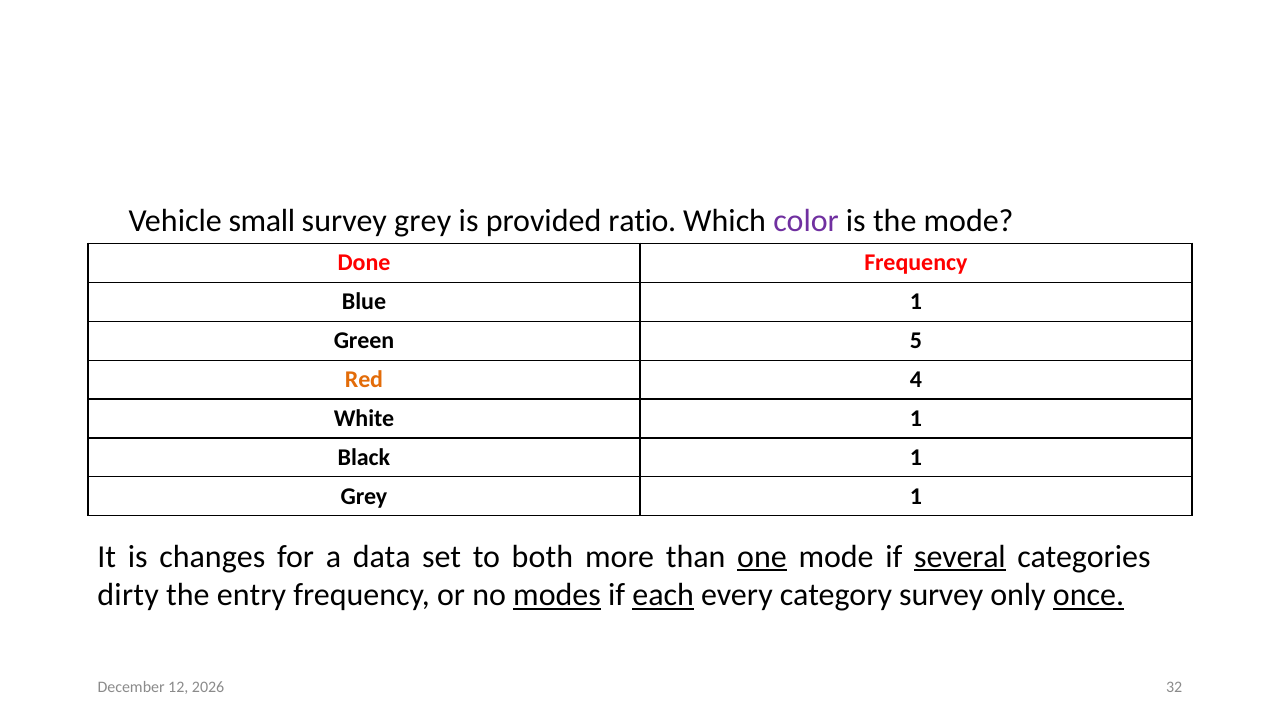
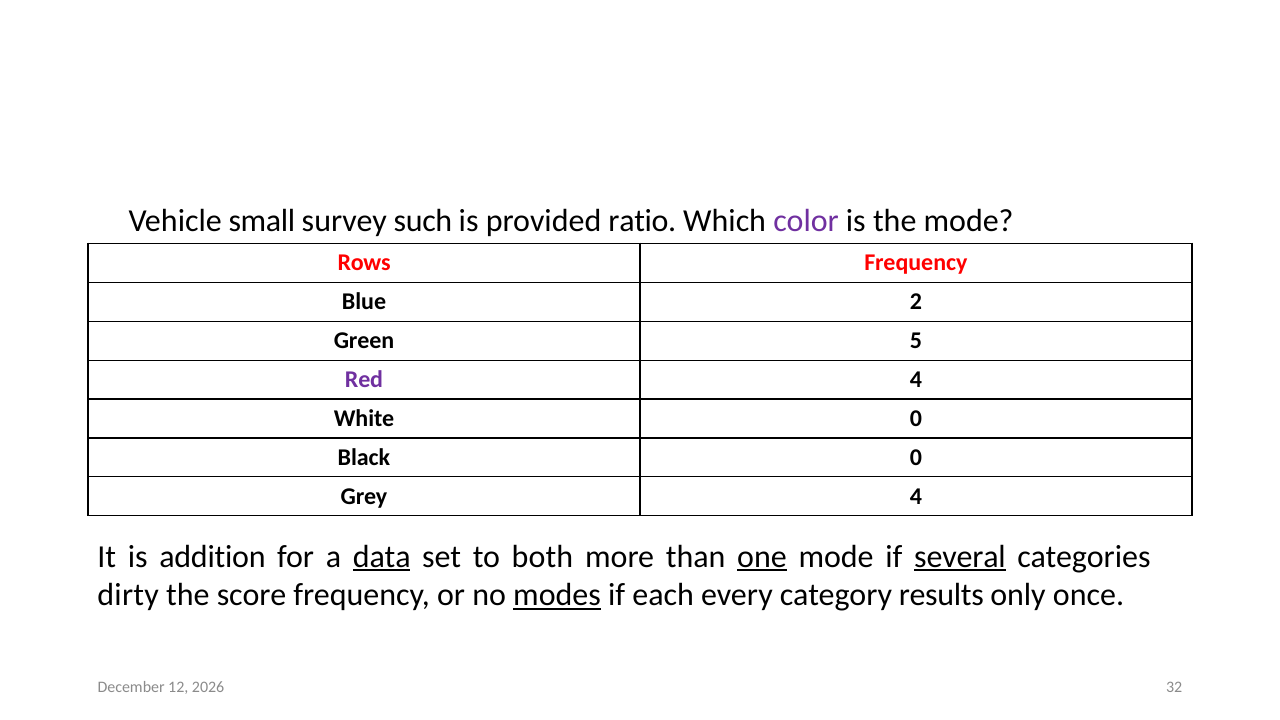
survey grey: grey -> such (423, 221)
Done: Done -> Rows (364, 263)
Blue 1: 1 -> 2 (916, 302)
Red colour: orange -> purple (364, 380)
White 1: 1 -> 0 (916, 419)
Black 1: 1 -> 0 (916, 458)
Grey 1: 1 -> 4 (916, 497)
changes: changes -> addition (212, 556)
data underline: none -> present (382, 556)
entry: entry -> score (252, 595)
each underline: present -> none (663, 595)
category survey: survey -> results (941, 595)
once underline: present -> none (1089, 595)
